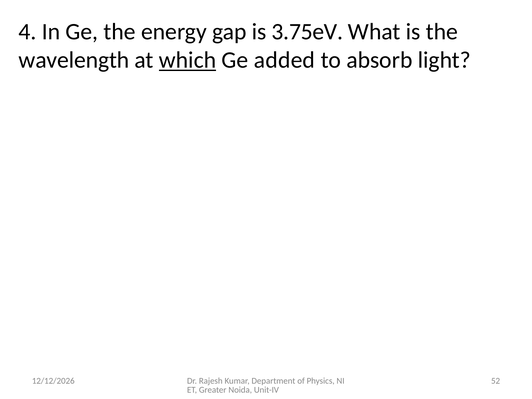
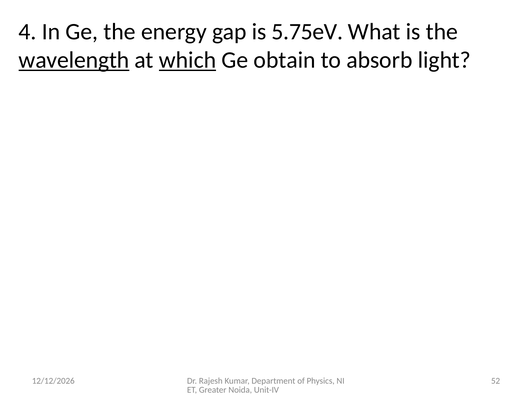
3.75eV: 3.75eV -> 5.75eV (307, 32)
wavelength underline: none -> present (74, 60)
added: added -> obtain (285, 60)
